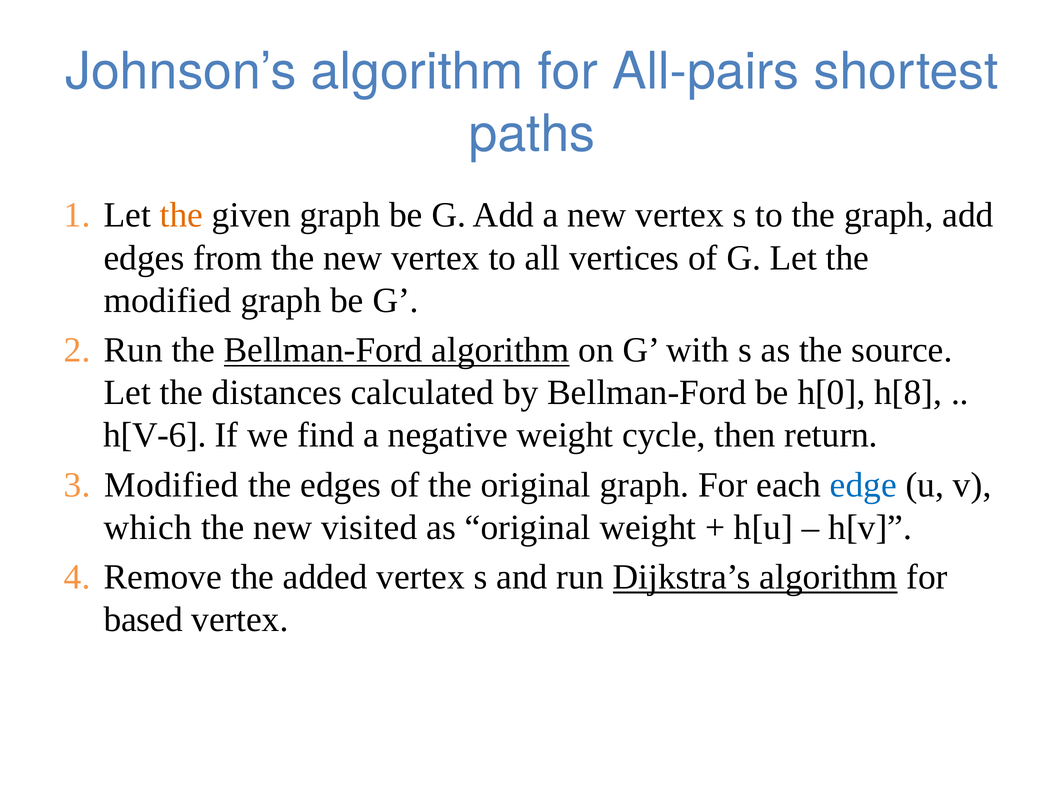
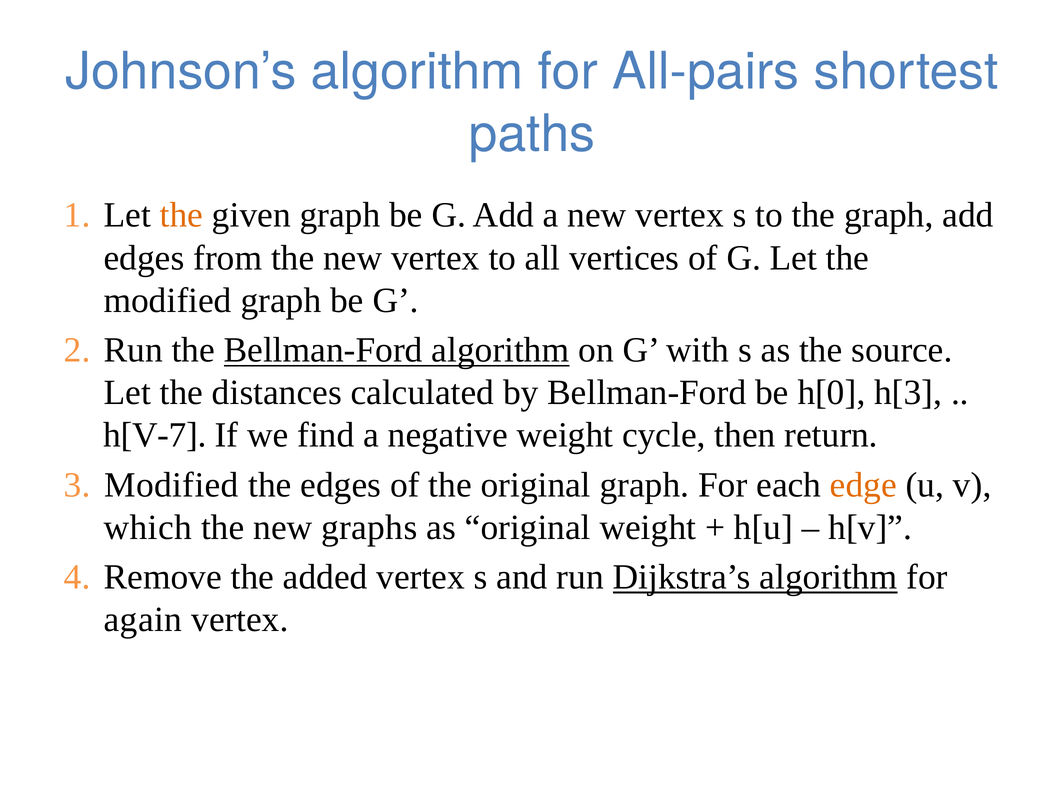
h[8: h[8 -> h[3 (908, 393)
h[V-6: h[V-6 -> h[V-7 (155, 435)
edge colour: blue -> orange (863, 485)
visited: visited -> graphs (369, 527)
based: based -> again (143, 620)
